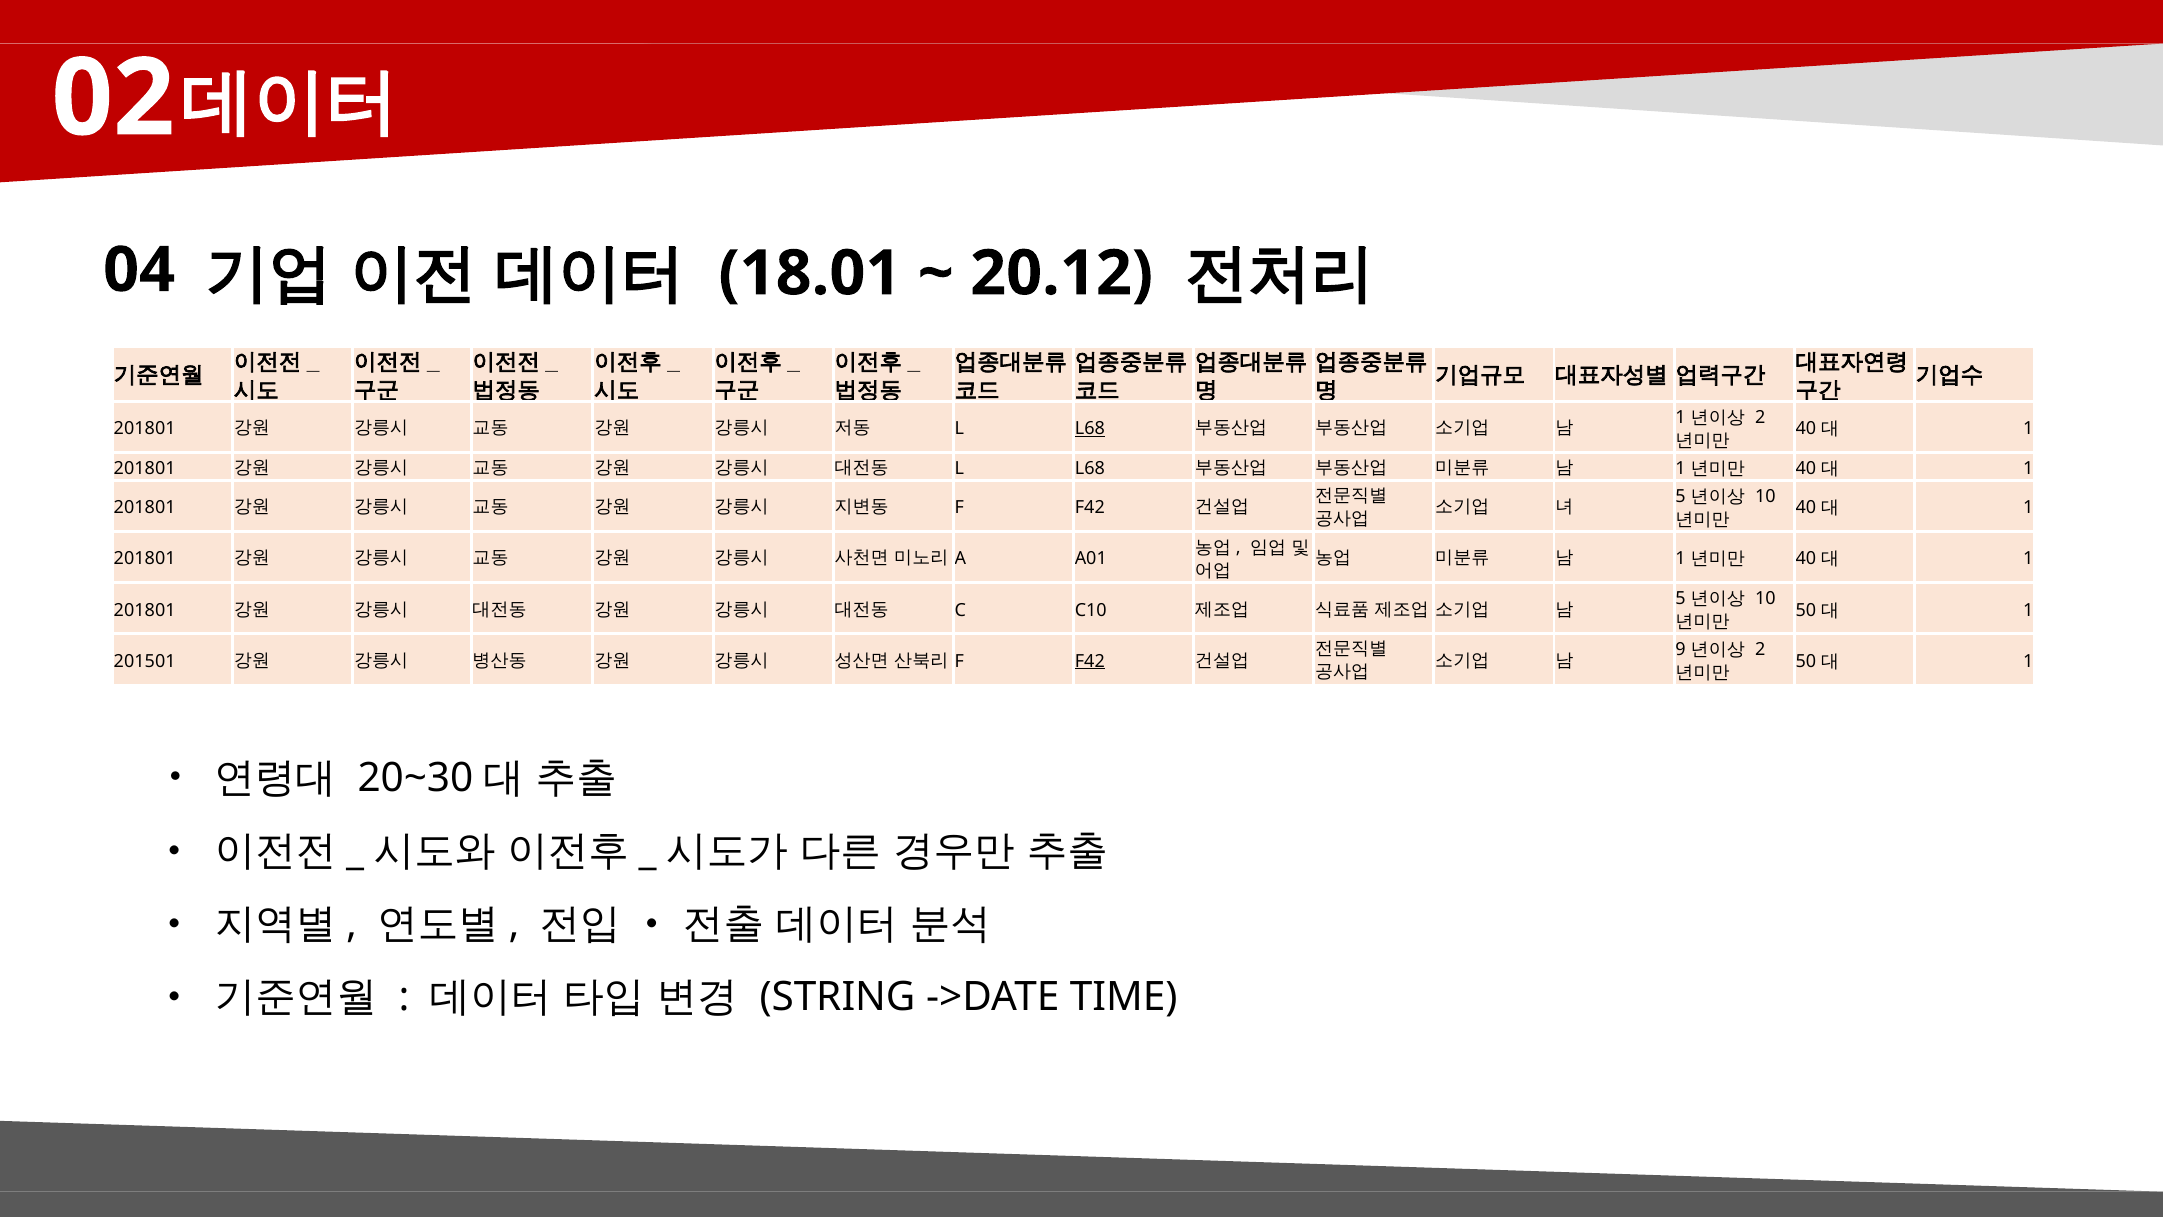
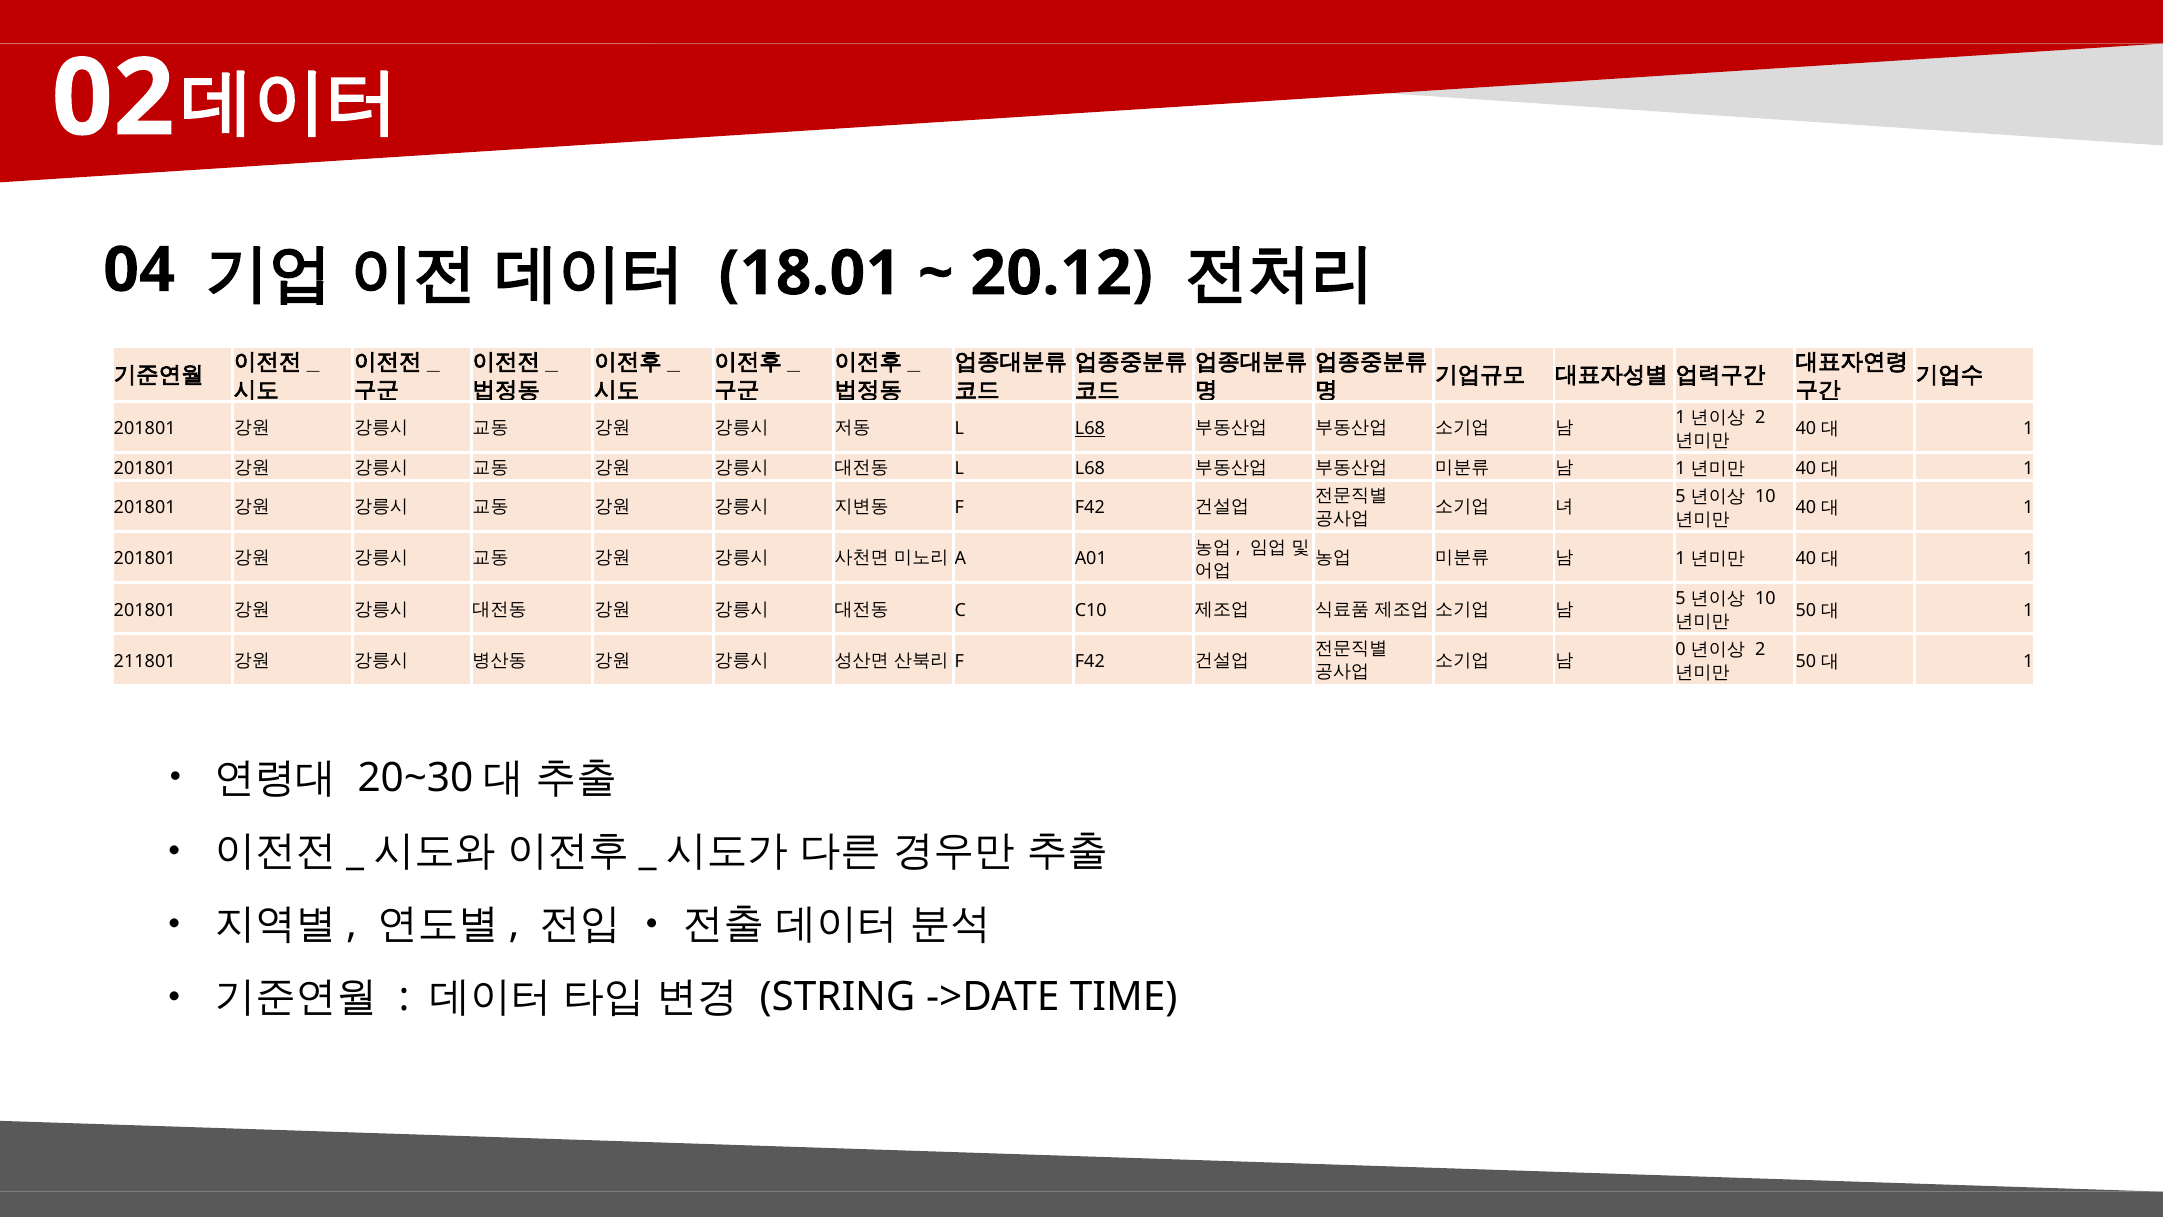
9: 9 -> 0 (1681, 650)
201501: 201501 -> 211801 (145, 661)
F42 underline: present -> none (1090, 661)
